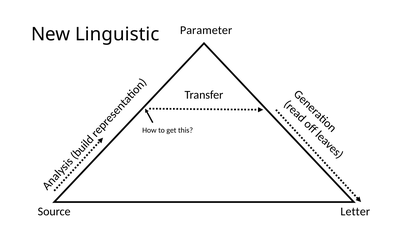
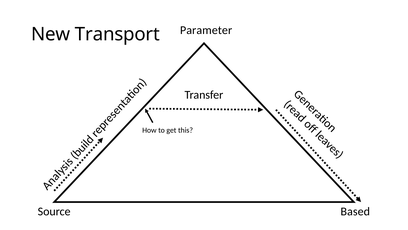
Linguistic: Linguistic -> Transport (117, 34)
Letter: Letter -> Based (355, 211)
